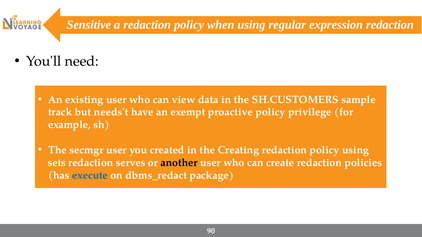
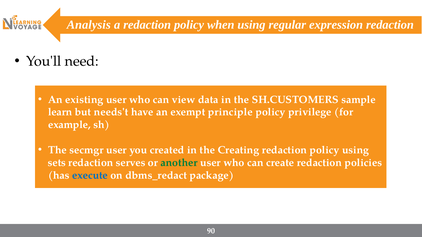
Sensitive: Sensitive -> Analysis (89, 25)
track: track -> learn (60, 112)
proactive: proactive -> principle (230, 112)
another colour: black -> green (179, 163)
